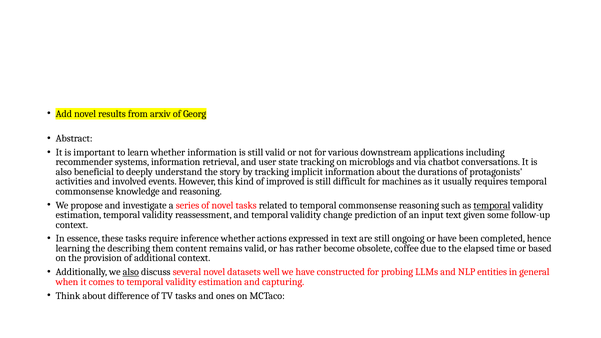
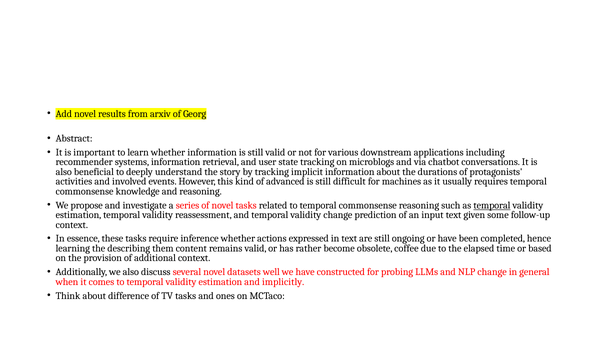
improved: improved -> advanced (285, 182)
also underline: present -> none (131, 272)
NLP entities: entities -> change (492, 272)
capturing: capturing -> implicitly (283, 282)
